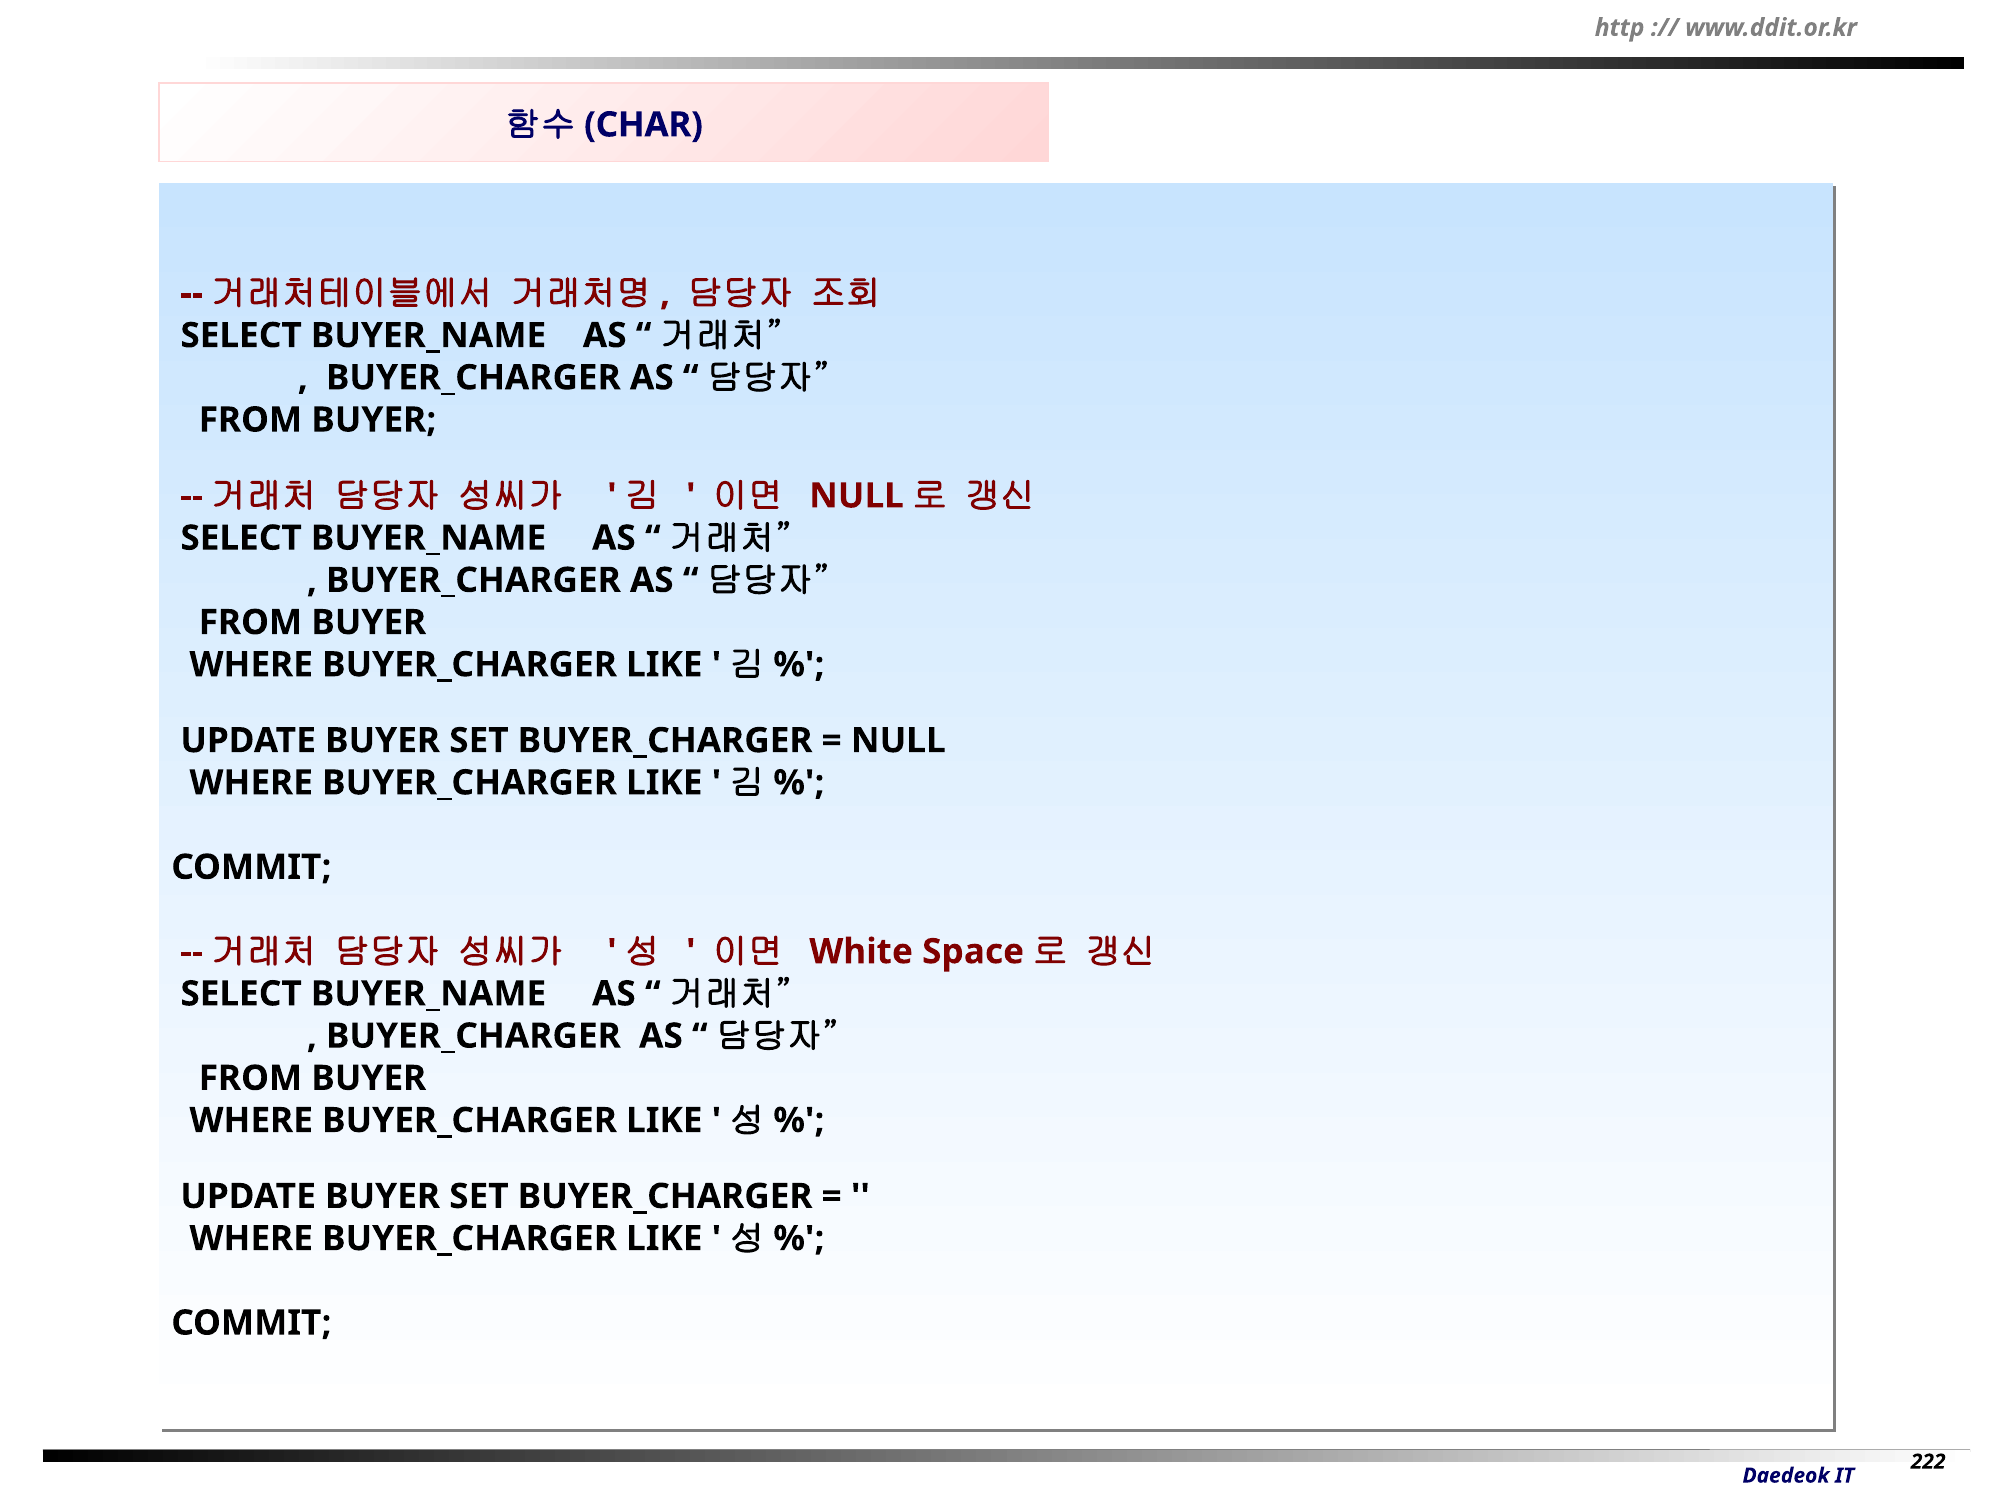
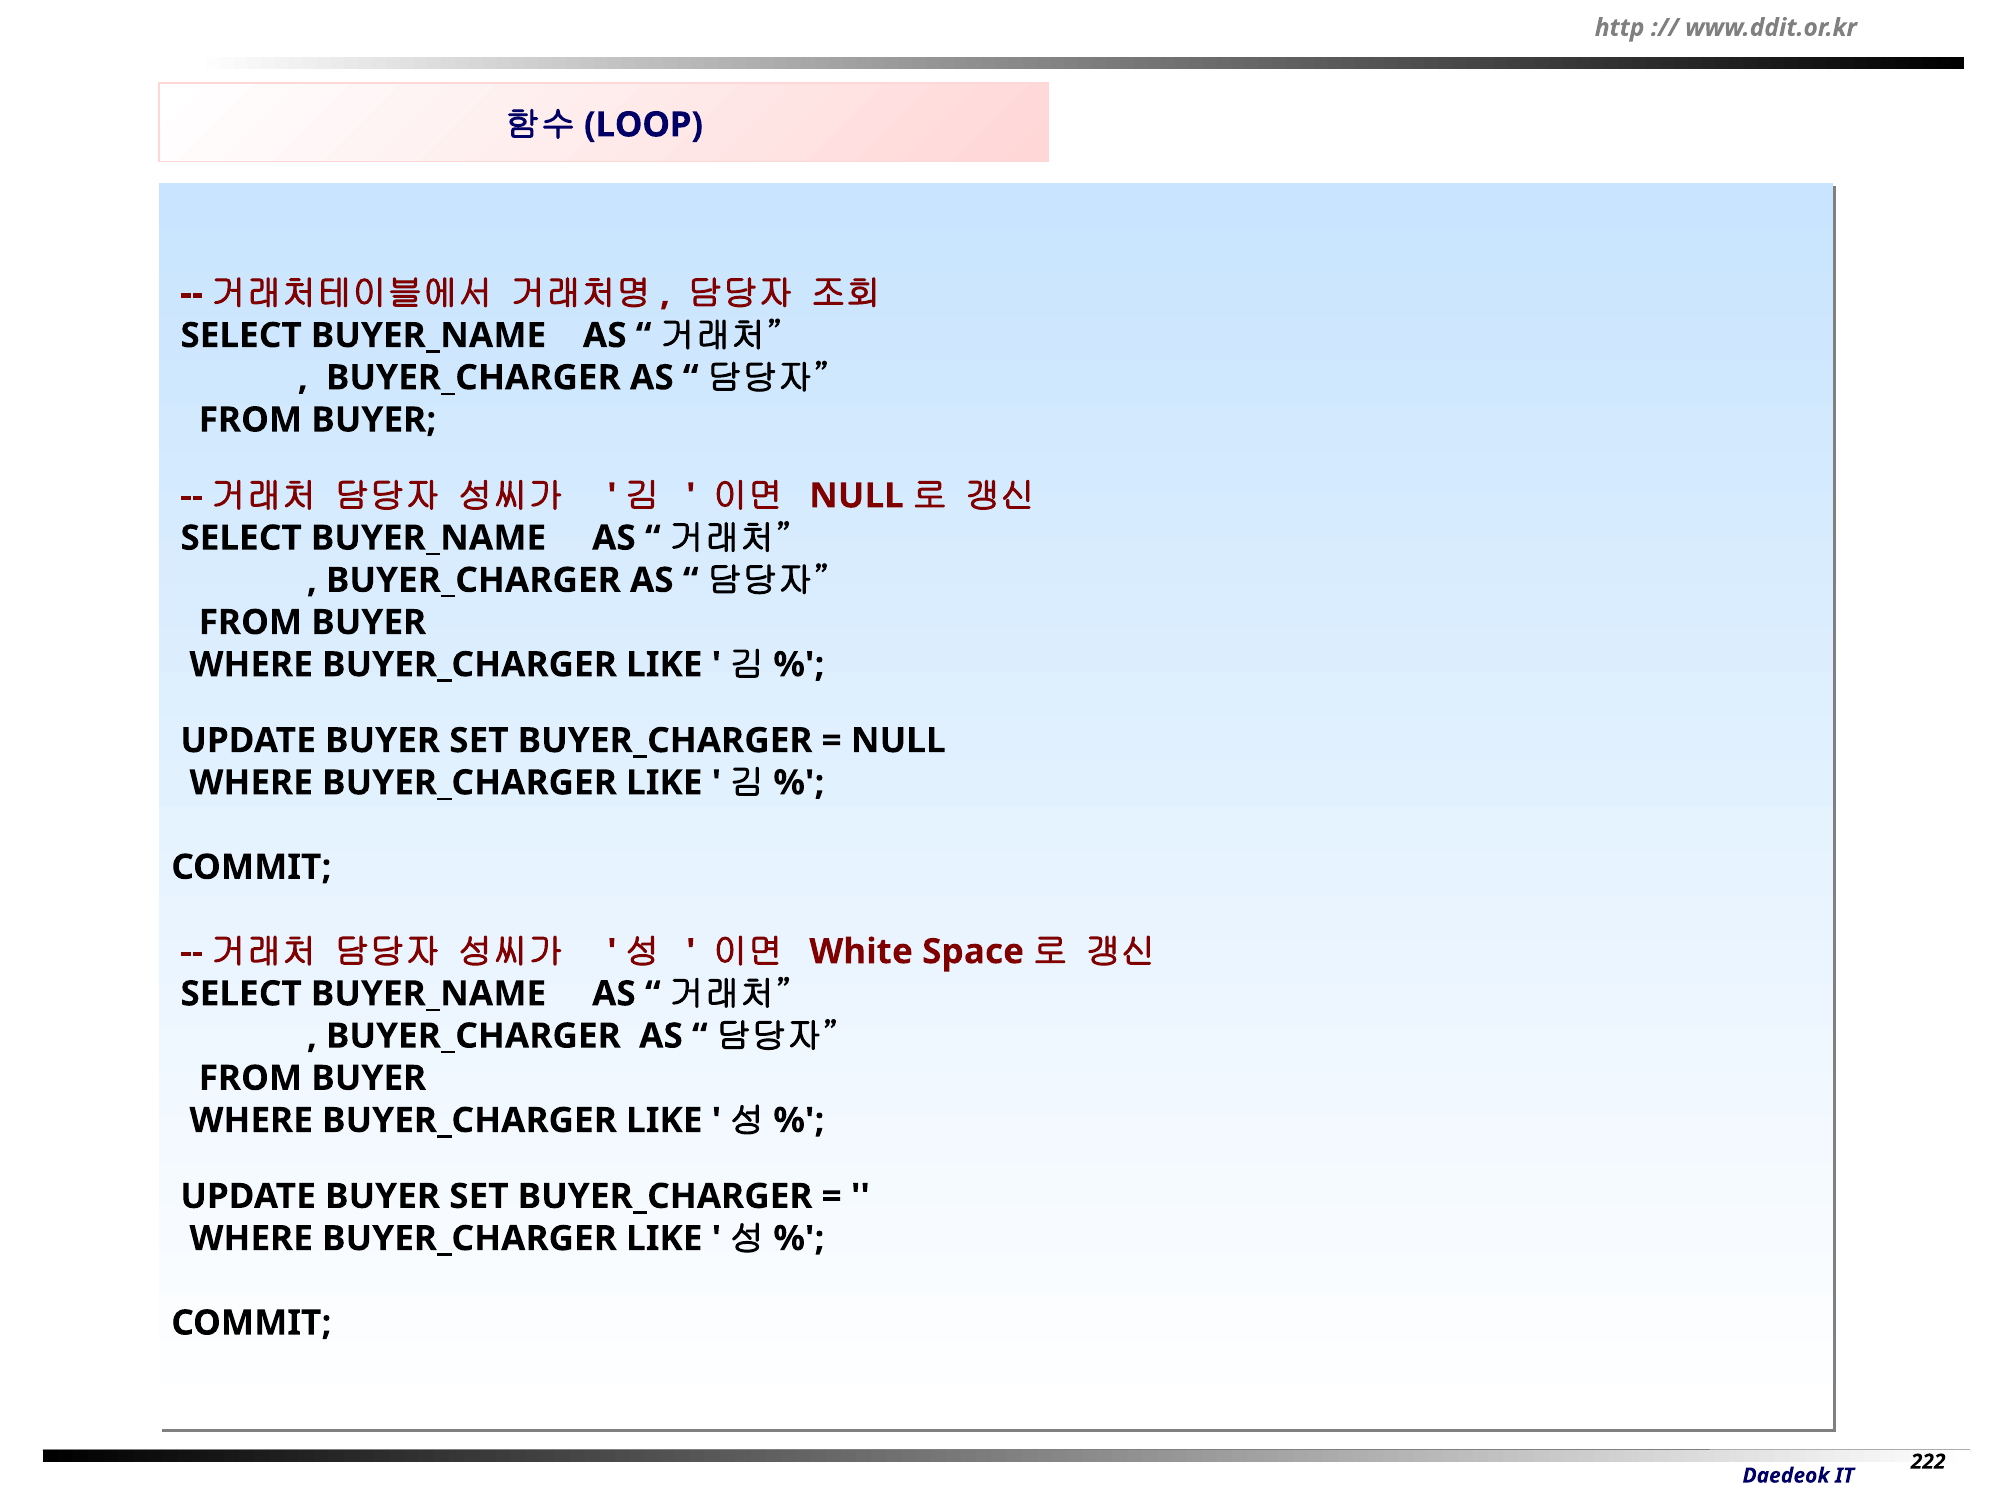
CHAR: CHAR -> LOOP (644, 125)
